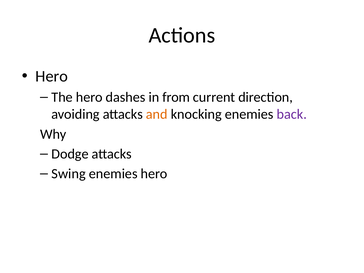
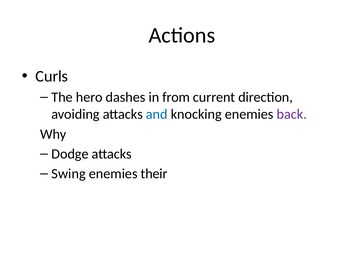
Hero: Hero -> Curls (52, 76)
and colour: orange -> blue (157, 114)
enemies hero: hero -> their (154, 174)
